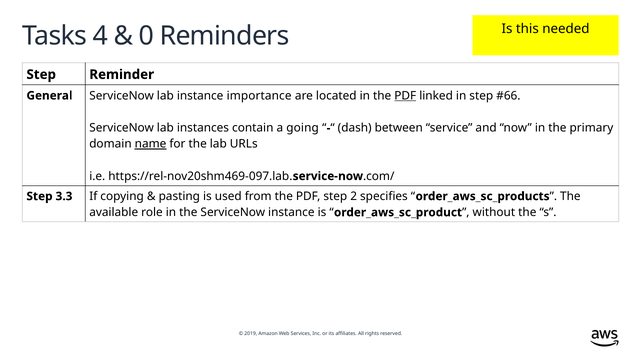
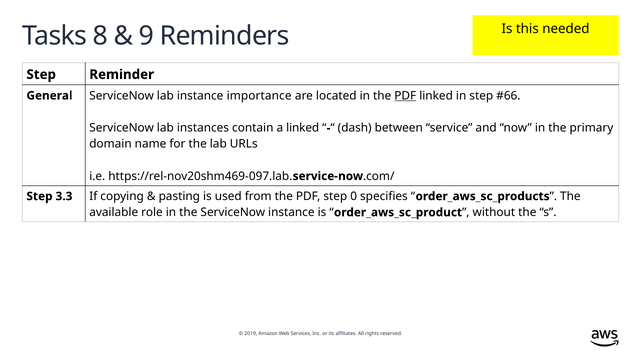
4: 4 -> 8 (100, 36)
0: 0 -> 9 (146, 36)
a going: going -> linked (303, 128)
name underline: present -> none (151, 144)
2: 2 -> 0 (354, 196)
